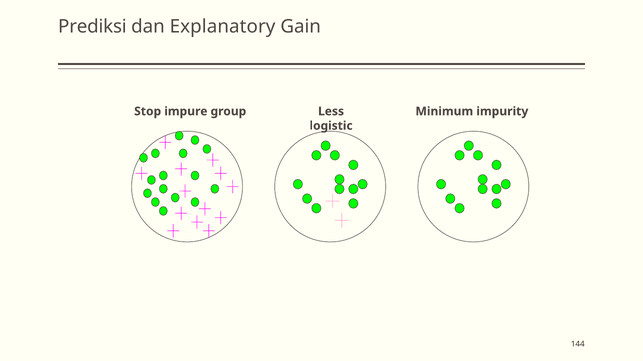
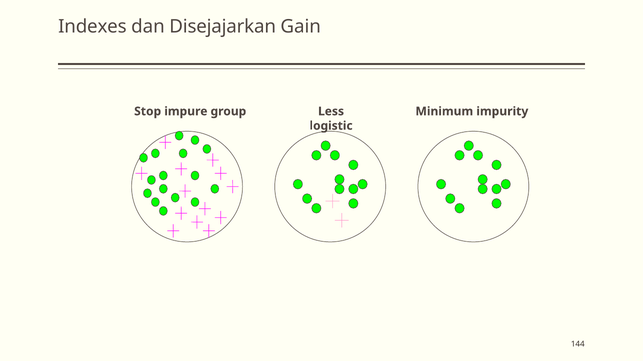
Prediksi: Prediksi -> Indexes (92, 27)
Explanatory: Explanatory -> Disejajarkan (223, 27)
